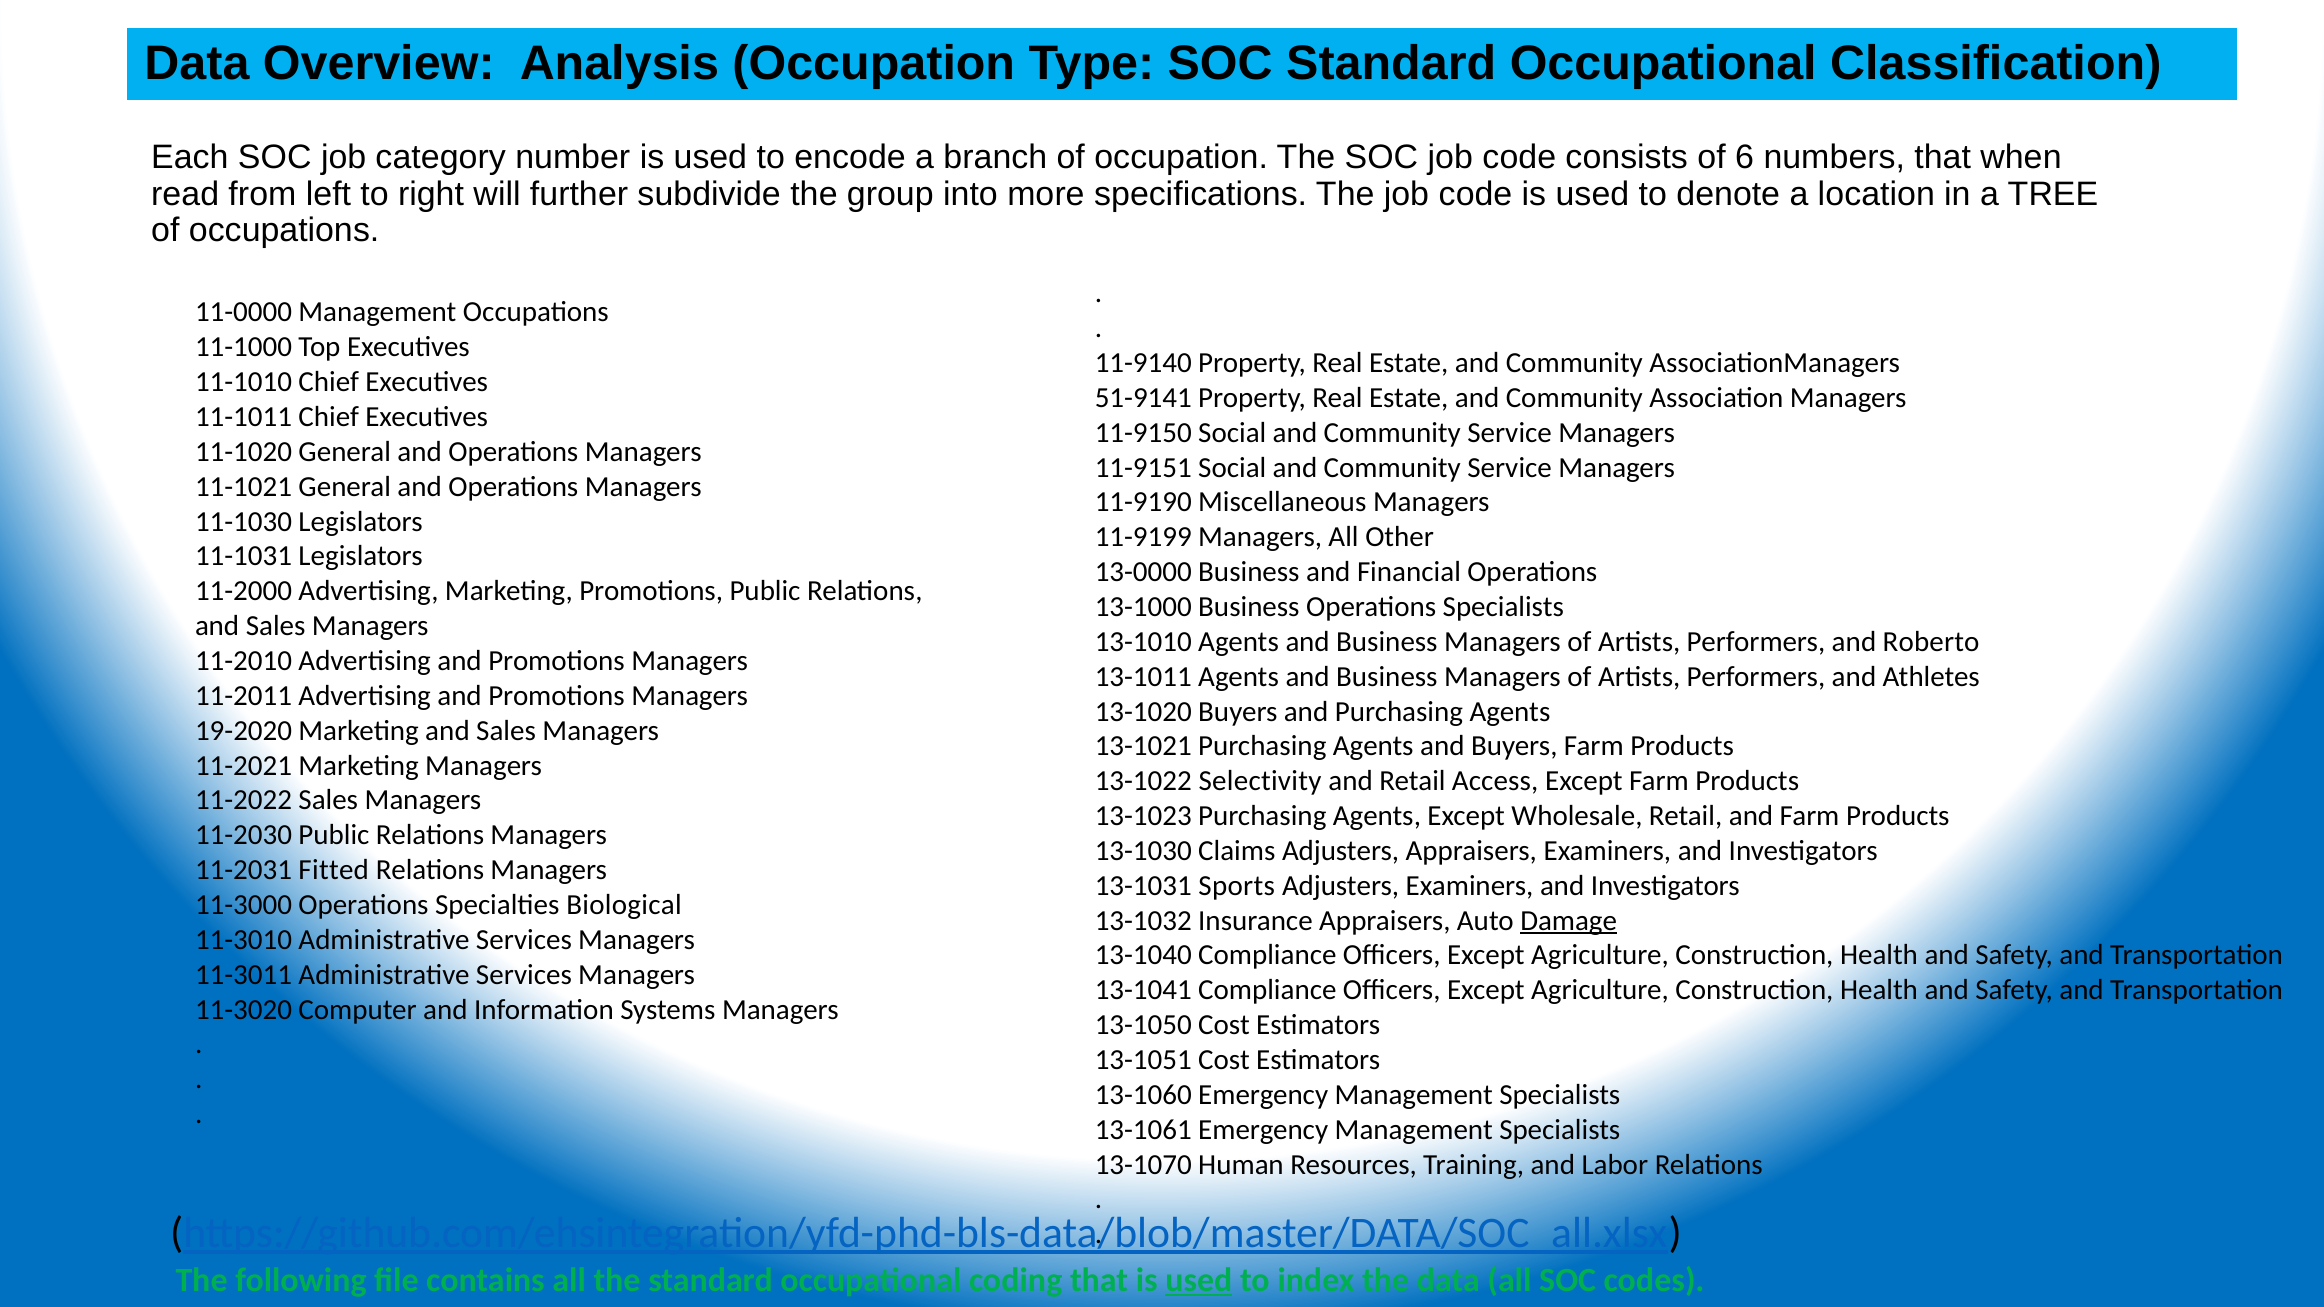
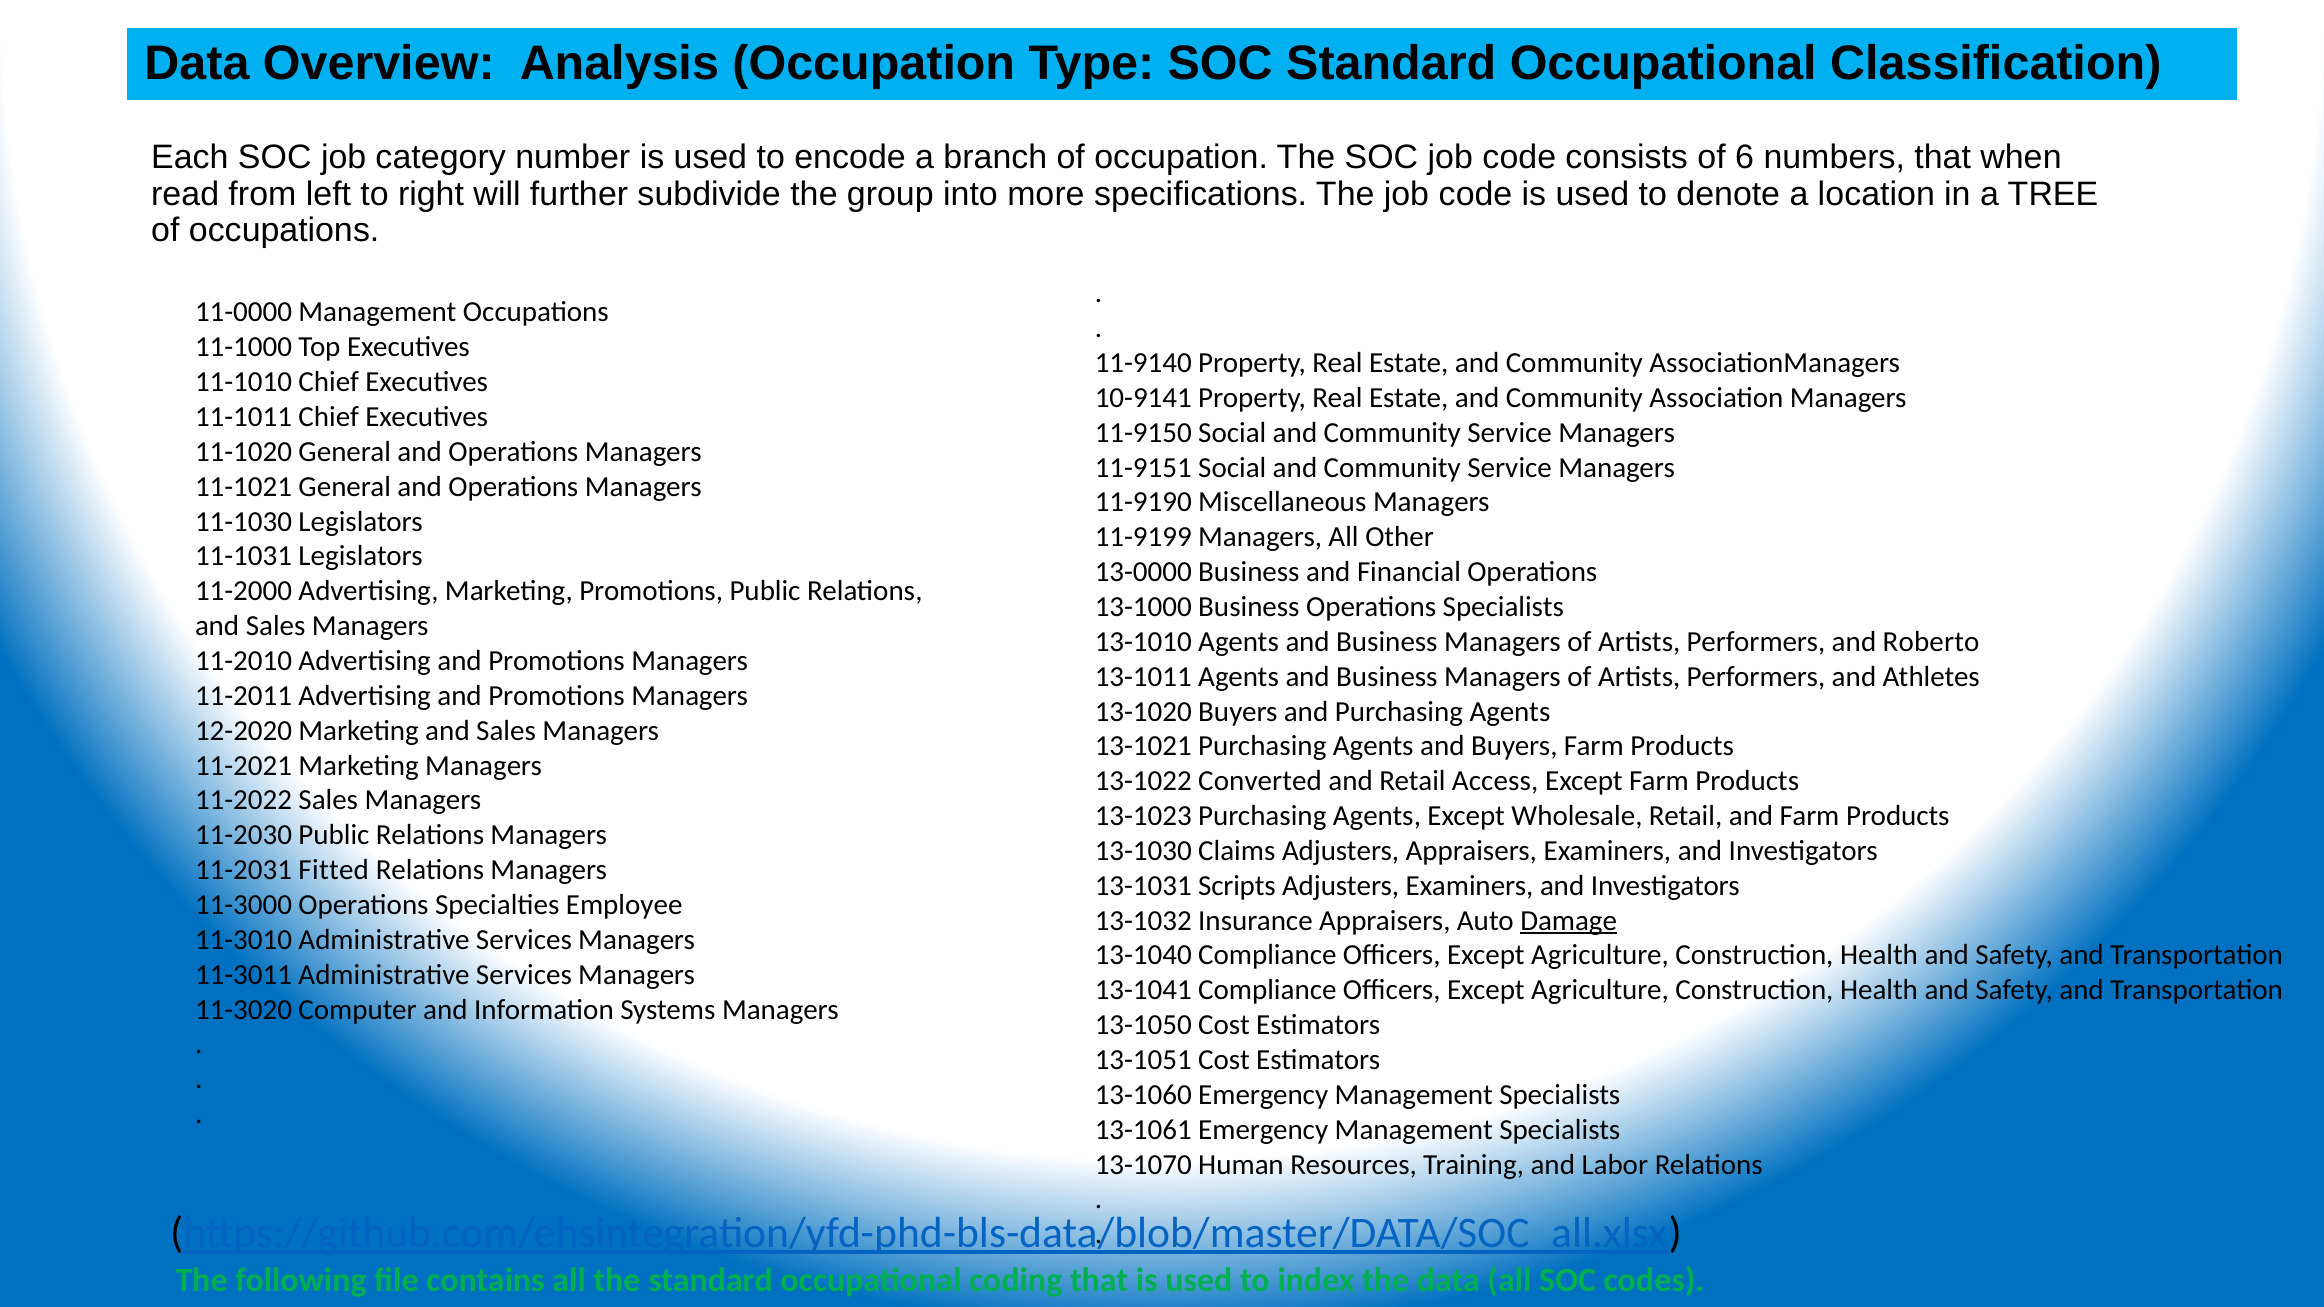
51-9141: 51-9141 -> 10-9141 (1143, 398)
19-2020: 19-2020 -> 12-2020 (244, 731)
Selectivity: Selectivity -> Converted (1260, 781)
Sports: Sports -> Scripts (1237, 886)
Biological: Biological -> Employee (624, 905)
used underline: present -> none (1199, 1280)
